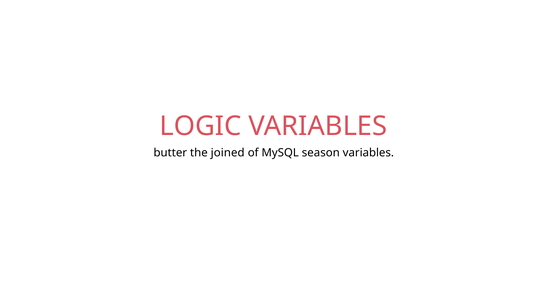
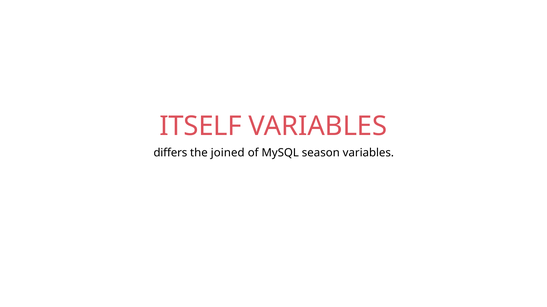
LOGIC: LOGIC -> ITSELF (201, 126)
butter: butter -> differs (170, 153)
